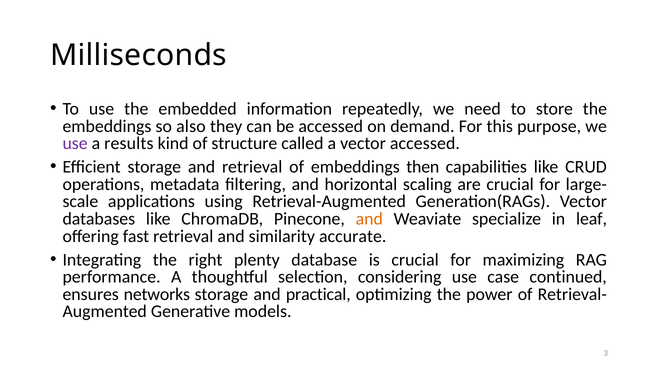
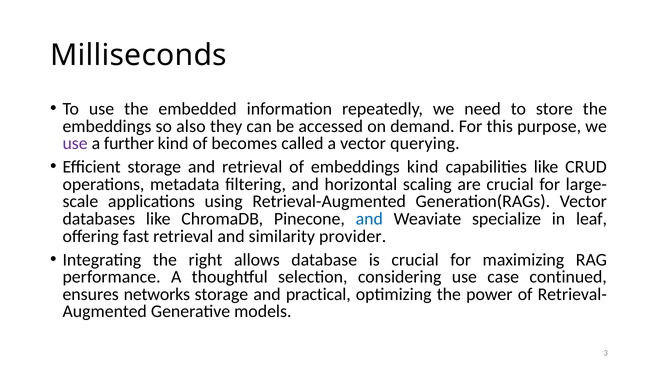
results: results -> further (129, 144)
structure: structure -> becomes (244, 144)
vector accessed: accessed -> querying (425, 144)
embeddings then: then -> kind (423, 167)
and colour: orange -> blue (369, 219)
accurate: accurate -> provider (353, 236)
plenty: plenty -> allows (257, 260)
